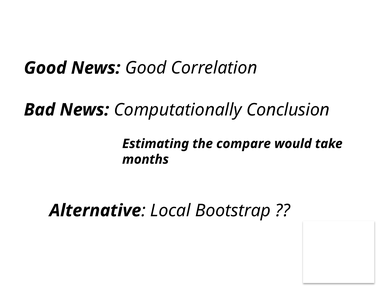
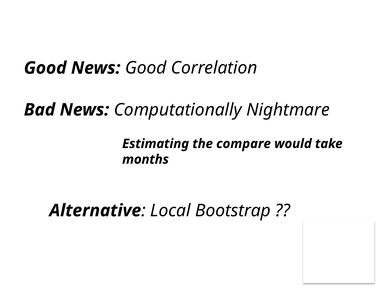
Conclusion: Conclusion -> Nightmare (288, 110)
